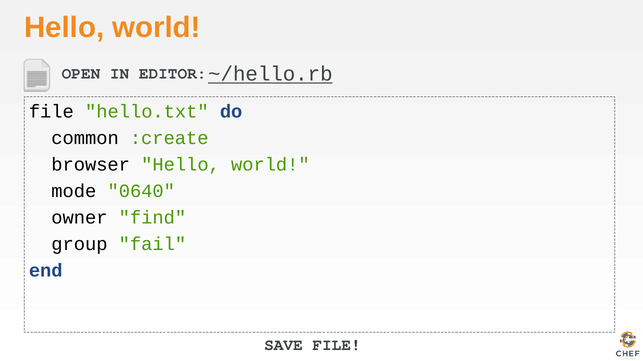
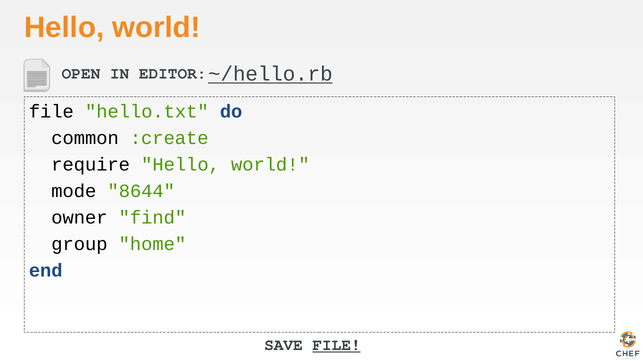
browser: browser -> require (91, 165)
0640: 0640 -> 8644 (141, 192)
fail: fail -> home (152, 245)
FILE underline: none -> present (337, 346)
